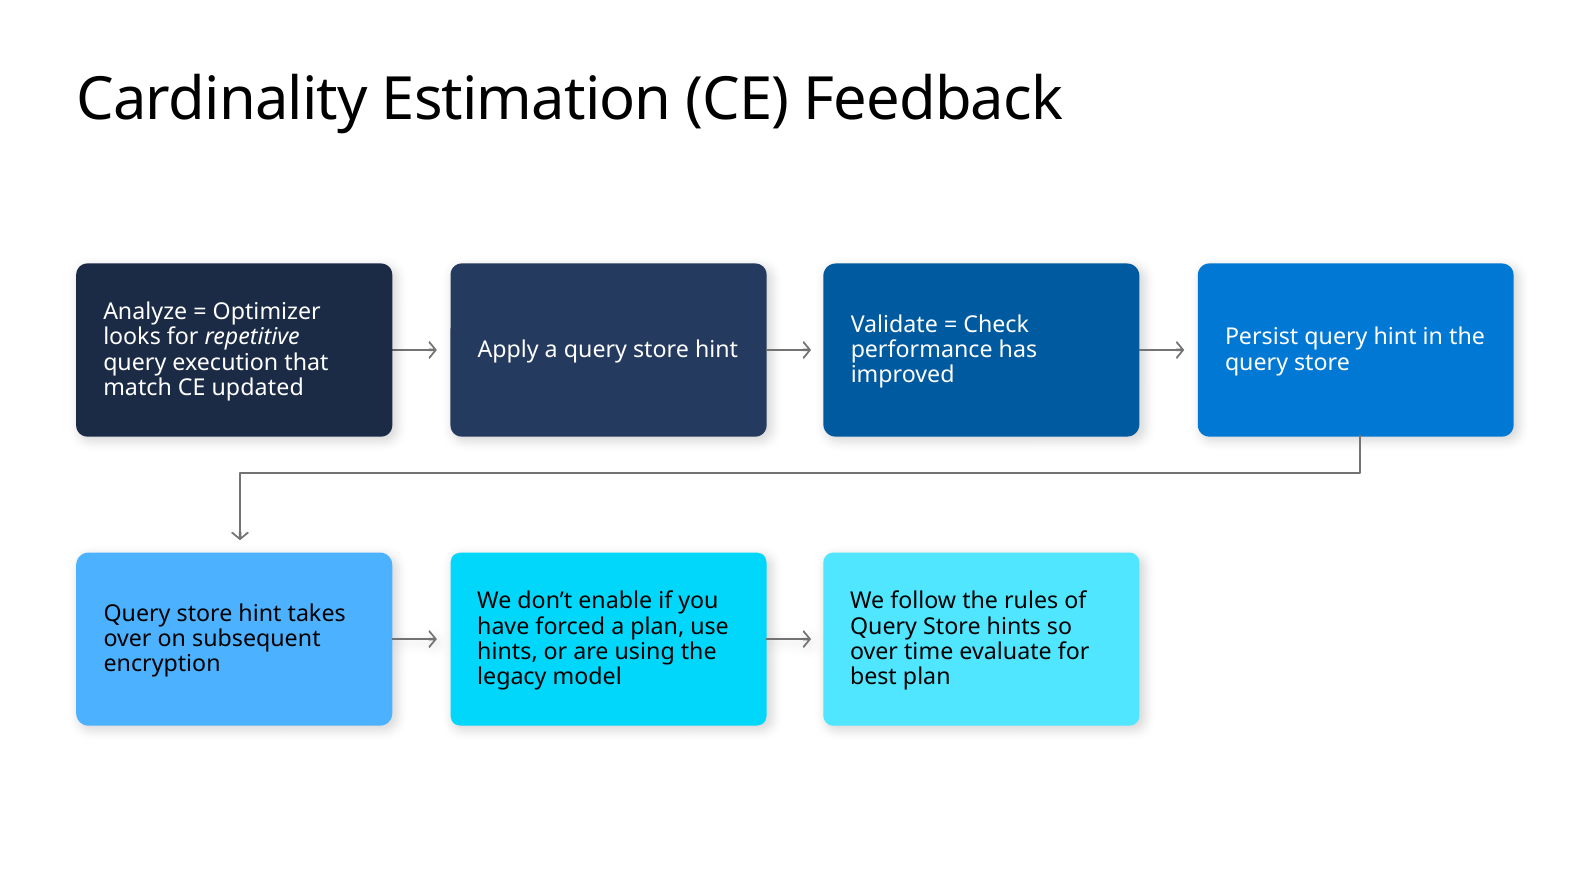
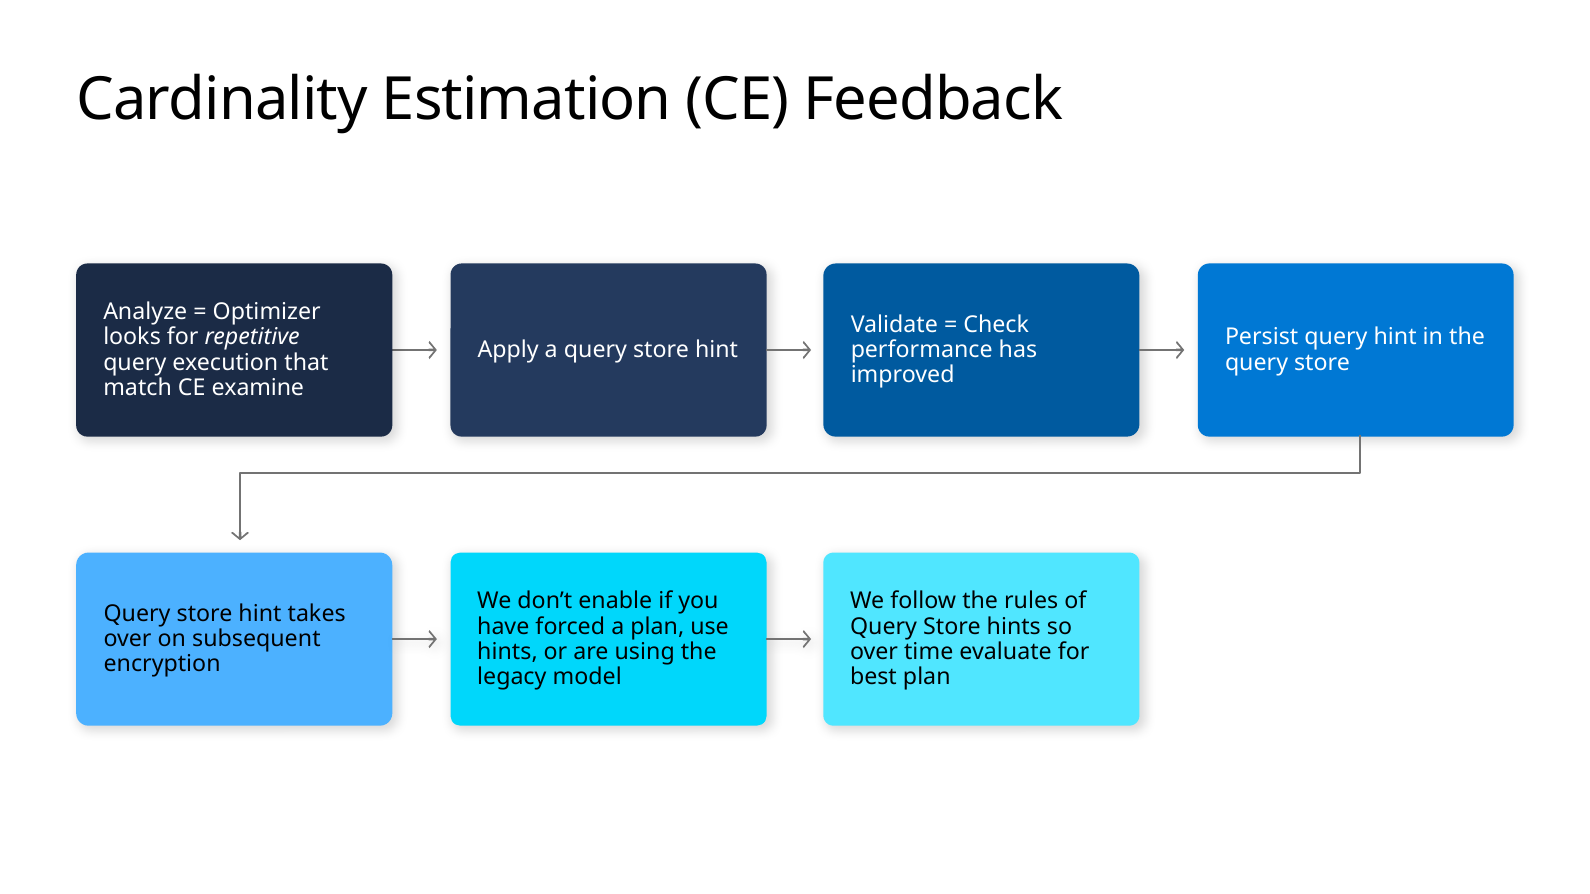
updated: updated -> examine (258, 388)
